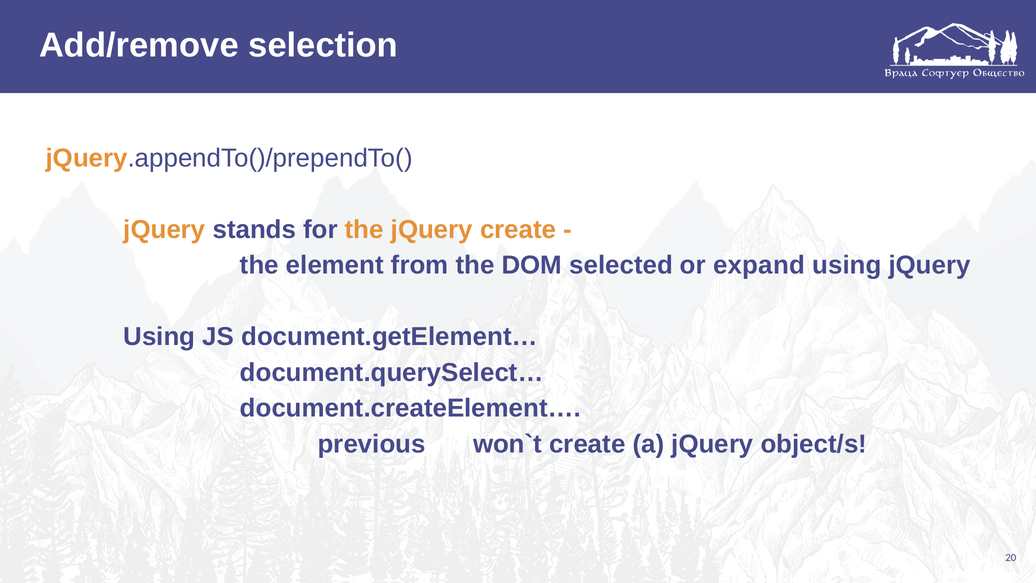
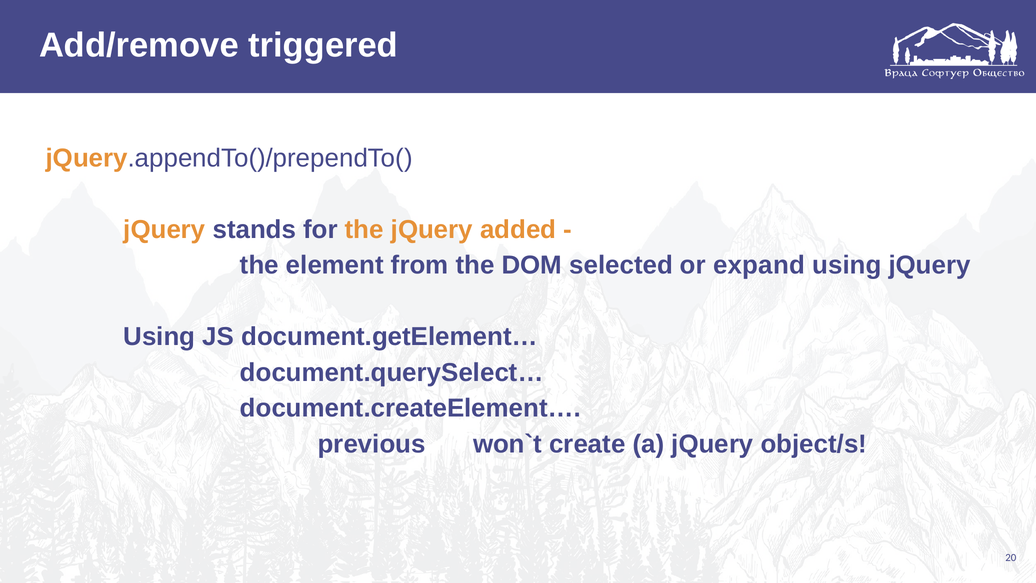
selection: selection -> triggered (323, 45)
jQuery create: create -> added (518, 229)
